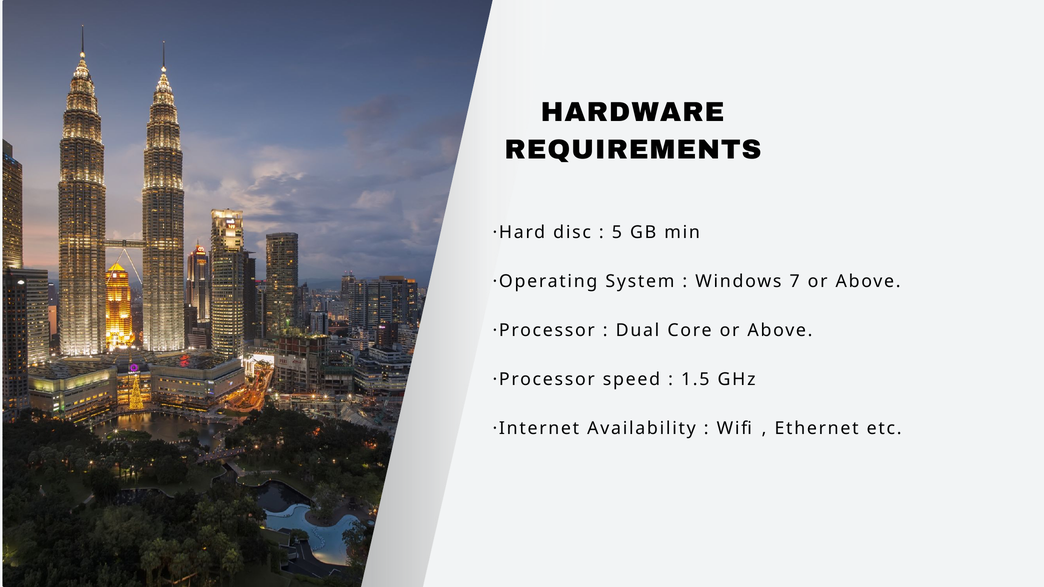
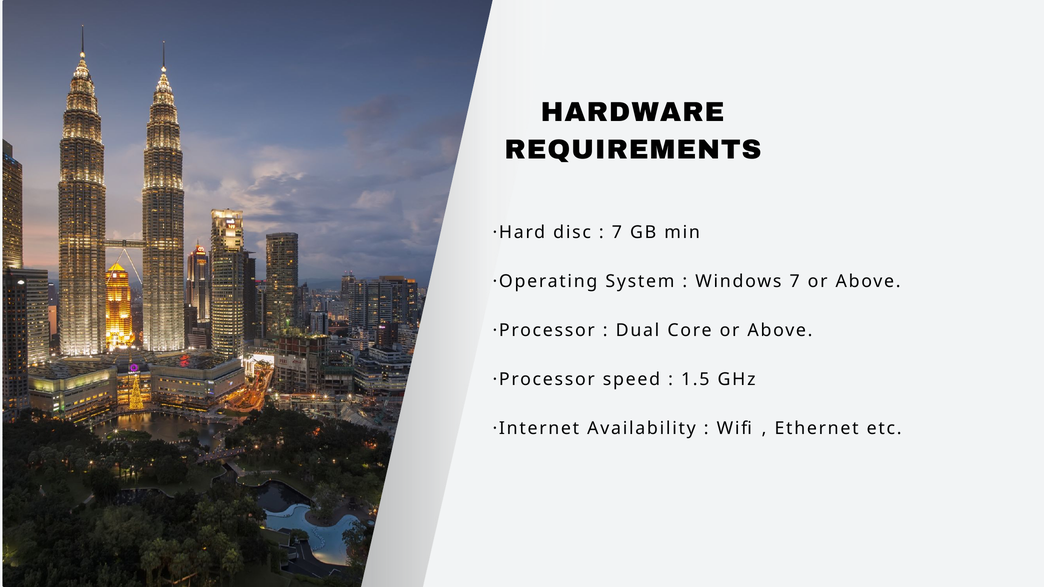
5: 5 -> 7 (617, 233)
